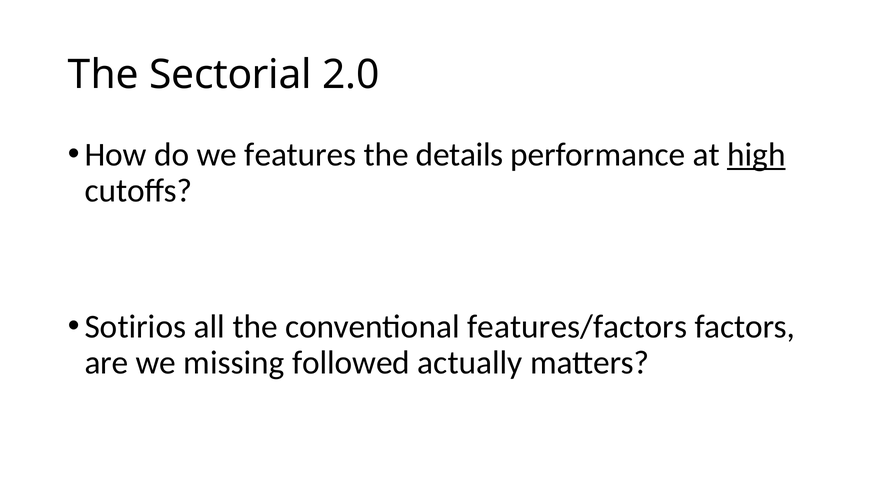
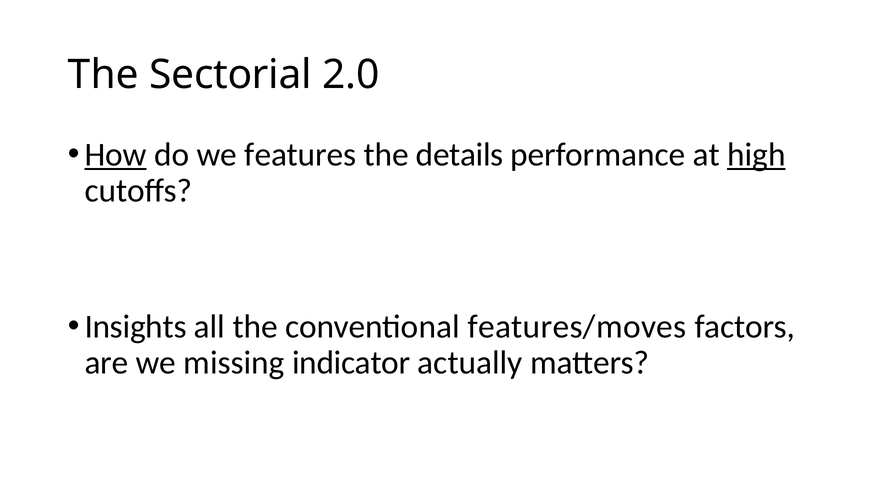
How underline: none -> present (116, 154)
Sotirios: Sotirios -> Insights (136, 326)
features/factors: features/factors -> features/moves (577, 326)
followed: followed -> indicator (351, 362)
